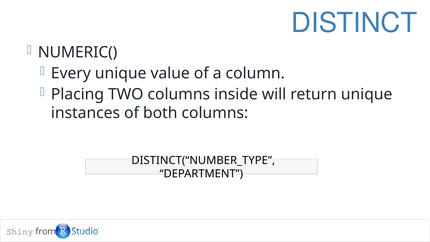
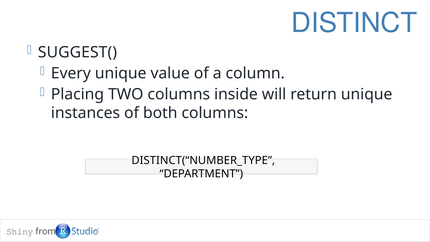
NUMERIC(: NUMERIC( -> SUGGEST( (77, 52)
